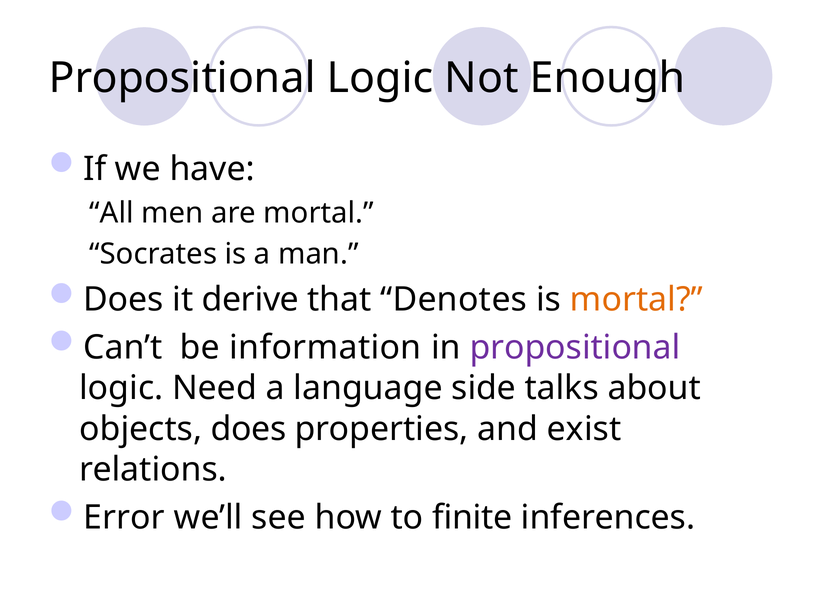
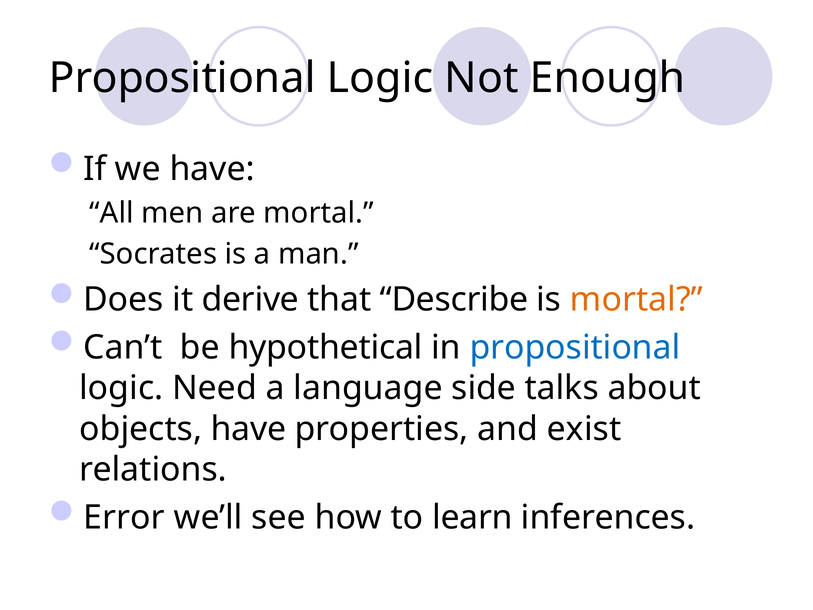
Denotes: Denotes -> Describe (454, 300)
information: information -> hypothetical (326, 347)
propositional colour: purple -> blue (575, 347)
objects does: does -> have (249, 429)
finite: finite -> learn (472, 517)
